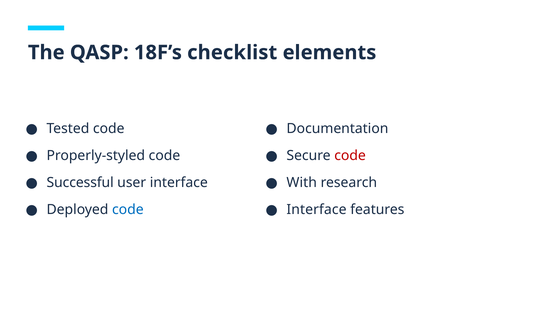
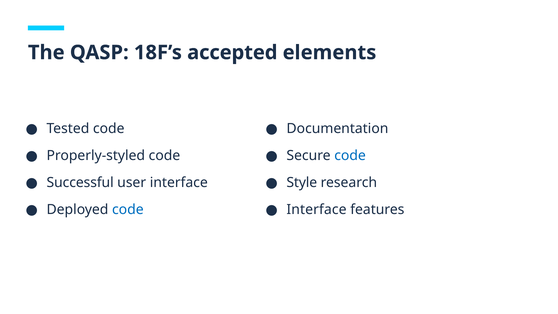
checklist: checklist -> accepted (232, 53)
code colour: red -> blue (350, 156)
With: With -> Style (302, 183)
